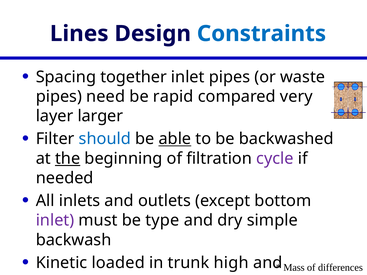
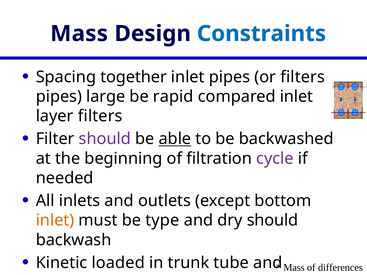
Lines: Lines -> Mass (79, 34)
or waste: waste -> filters (303, 77)
need: need -> large (106, 97)
compared very: very -> inlet (296, 97)
layer larger: larger -> filters (100, 116)
should colour: blue -> purple (105, 139)
the underline: present -> none (68, 159)
inlet colour: purple -> orange (55, 221)
dry simple: simple -> should (272, 221)
high: high -> tube (231, 263)
